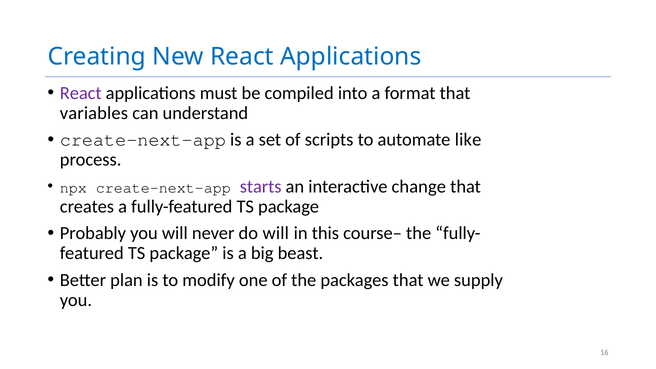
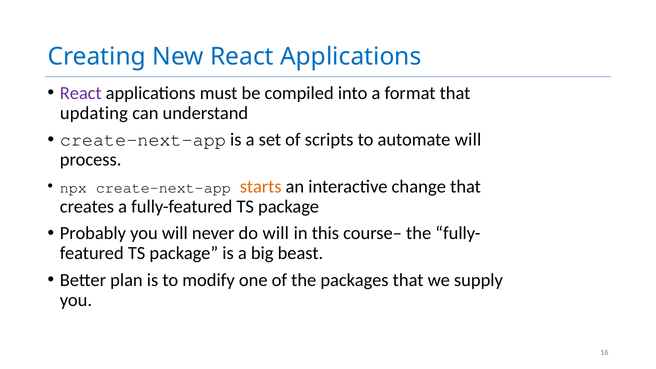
variables: variables -> updating (94, 113)
automate like: like -> will (468, 140)
starts colour: purple -> orange (261, 186)
